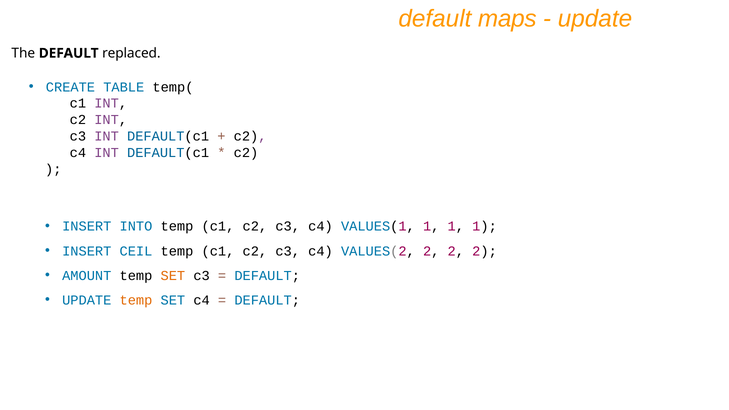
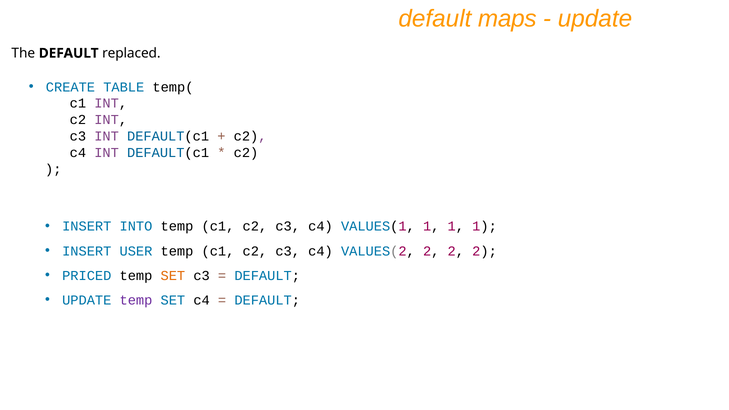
CEIL: CEIL -> USER (136, 251)
AMOUNT: AMOUNT -> PRICED (87, 276)
temp colour: orange -> purple (136, 300)
